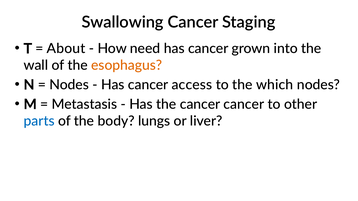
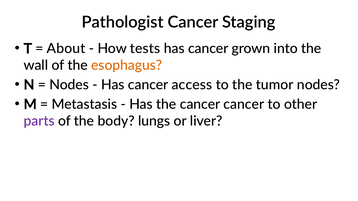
Swallowing: Swallowing -> Pathologist (123, 22)
need: need -> tests (145, 49)
which: which -> tumor (275, 85)
parts colour: blue -> purple (39, 121)
